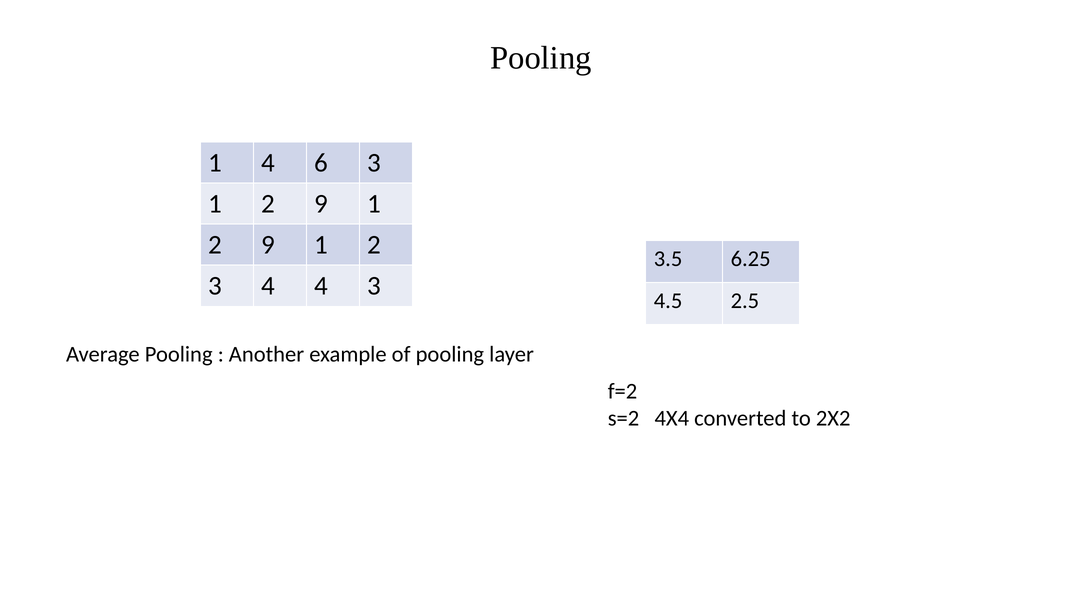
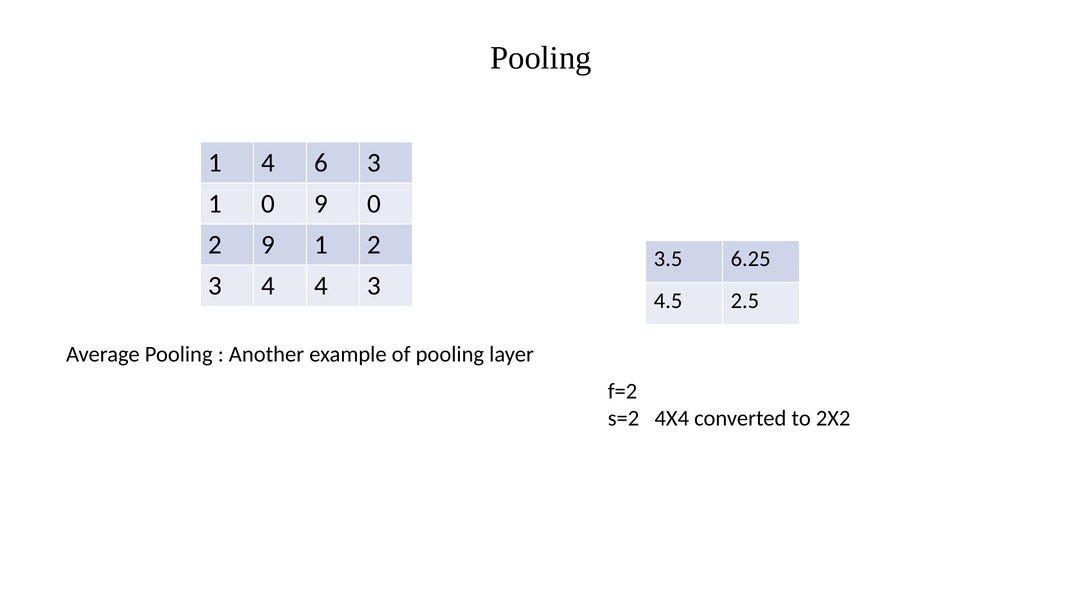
2: 2 -> 0 (268, 204)
1: 1 -> 0 (374, 204)
